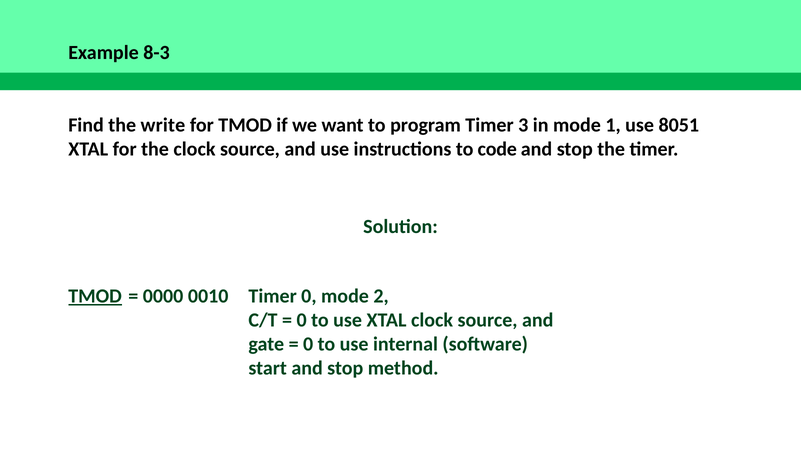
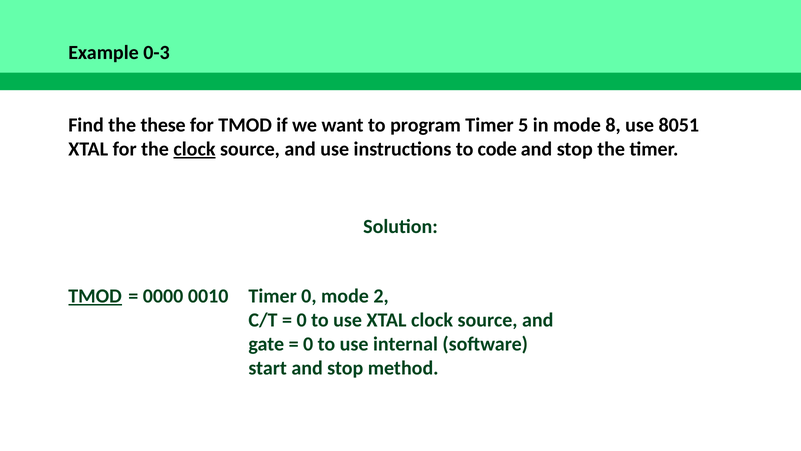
8-3: 8-3 -> 0-3 (156, 53)
write: write -> these (163, 125)
3: 3 -> 5 (523, 125)
1: 1 -> 8 (613, 125)
clock underline: none -> present (194, 149)
